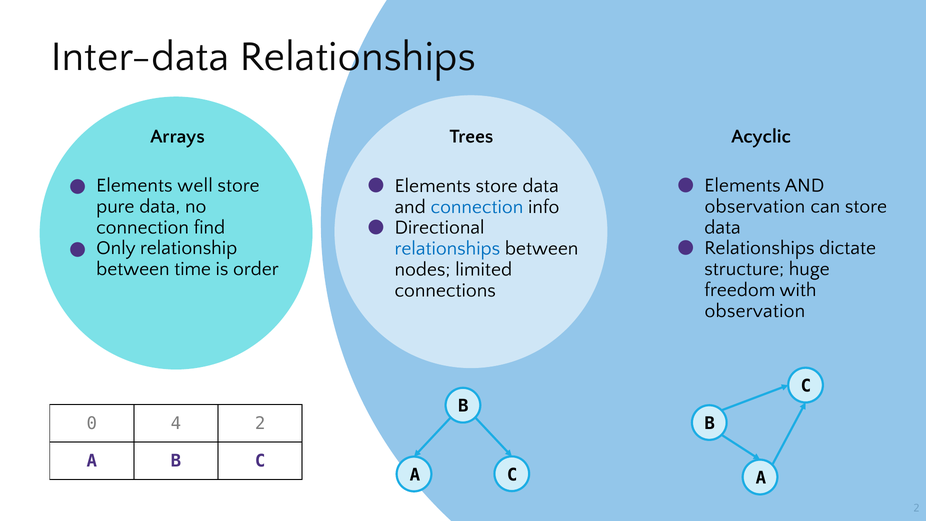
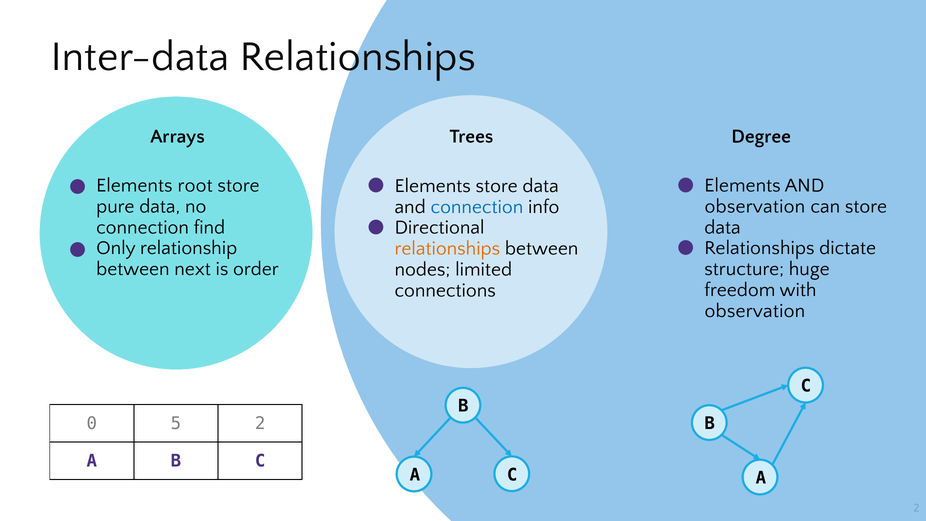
Acyclic: Acyclic -> Degree (761, 136)
well: well -> root (195, 185)
relationships colour: blue -> orange (447, 248)
time: time -> next (193, 269)
4: 4 -> 5 (176, 423)
